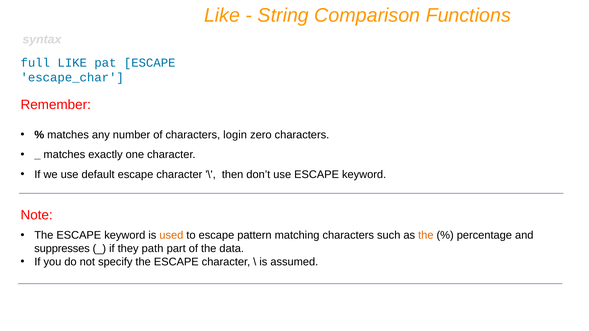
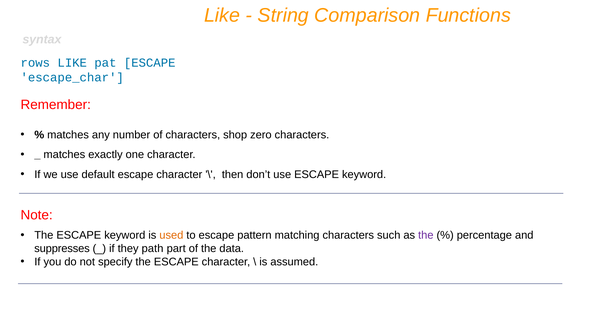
full: full -> rows (35, 63)
login: login -> shop (235, 135)
the colour: orange -> purple (426, 236)
